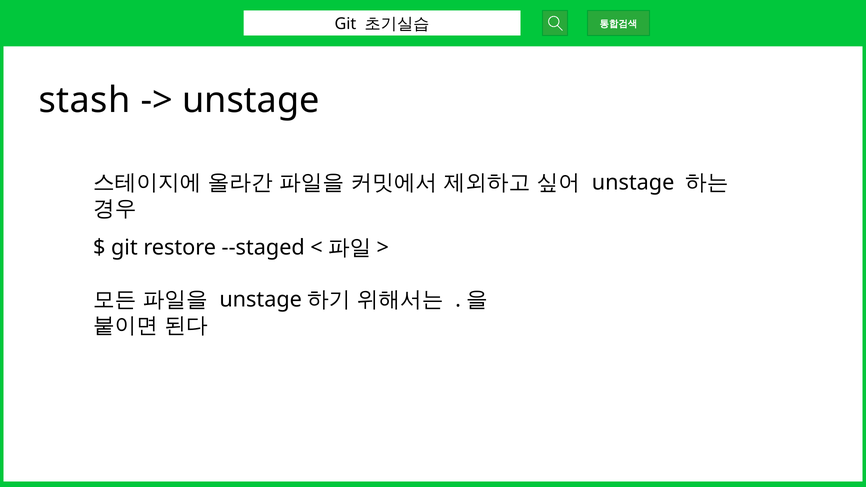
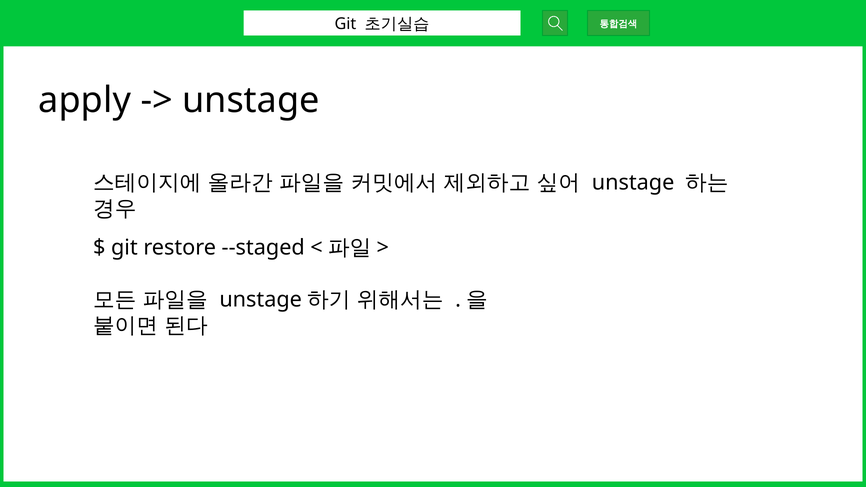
stash: stash -> apply (85, 100)
